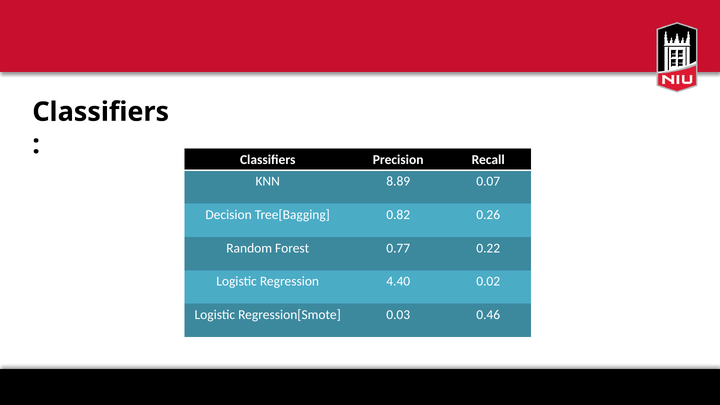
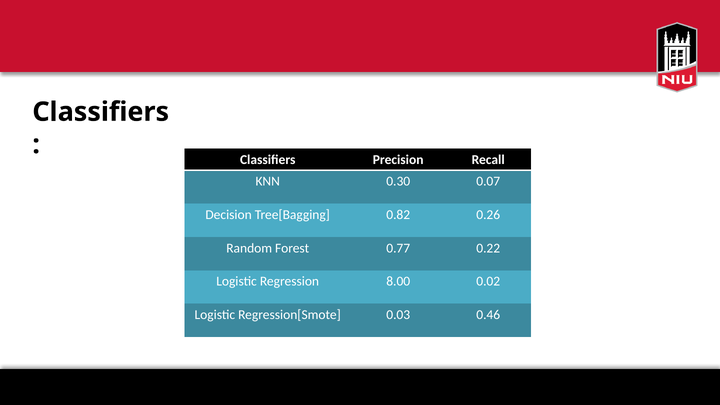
8.89: 8.89 -> 0.30 (398, 182)
4.40: 4.40 -> 8.00 (398, 281)
